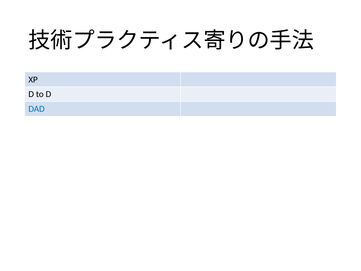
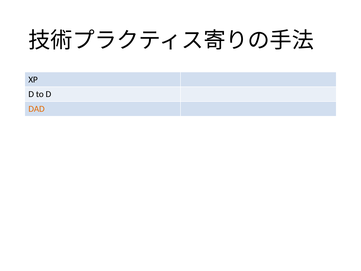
DAD colour: blue -> orange (37, 109)
